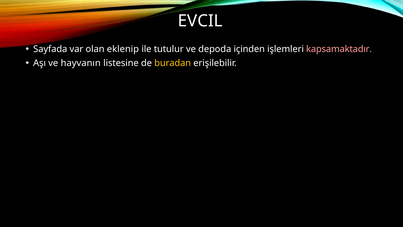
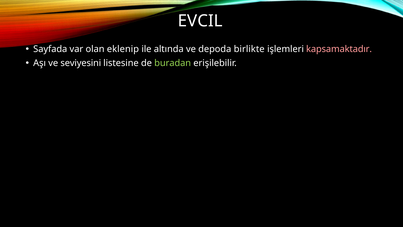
tutulur: tutulur -> altında (169, 49)
içinden: içinden -> birlikte (249, 49)
hayvanın: hayvanın -> seviyesini (81, 63)
buradan colour: yellow -> light green (173, 63)
